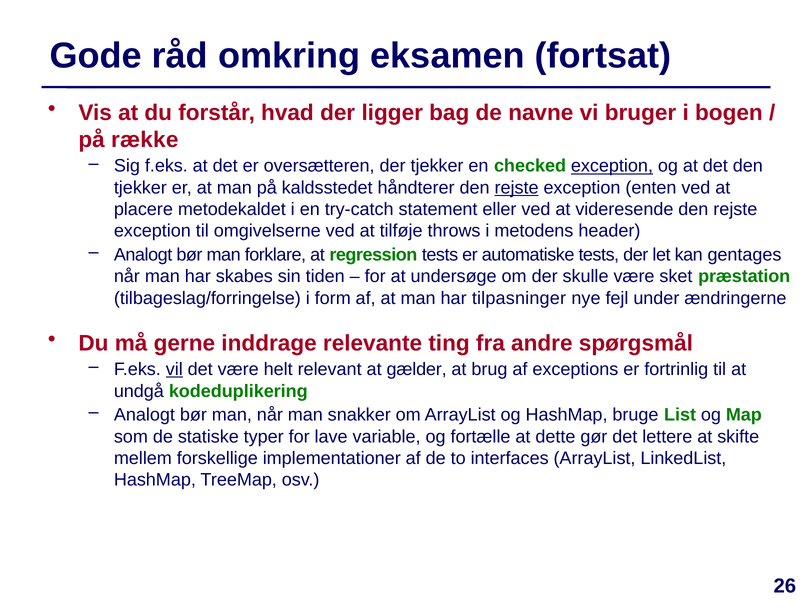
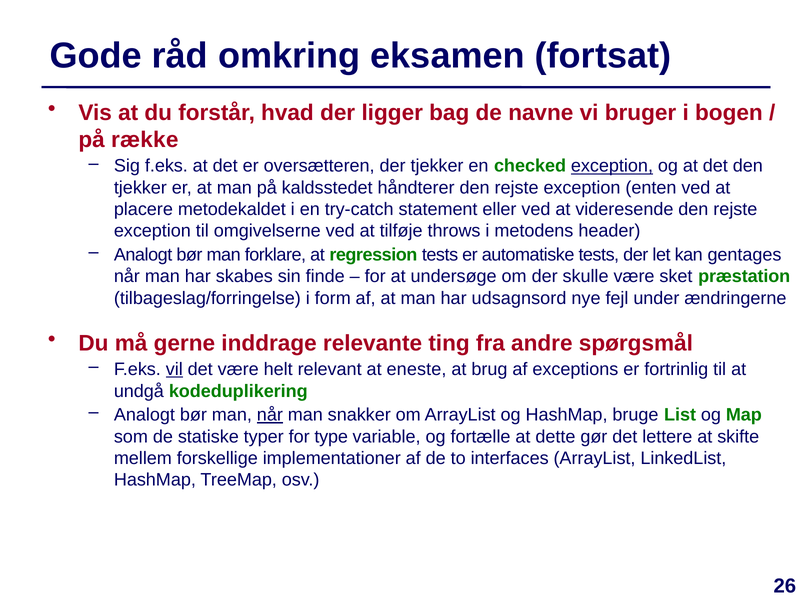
rejste underline: present -> none (517, 188)
tiden: tiden -> finde (325, 277)
tilpasninger: tilpasninger -> udsagnsord (519, 298)
gælder: gælder -> eneste (416, 369)
når underline: none -> present (270, 415)
lave: lave -> type (331, 437)
